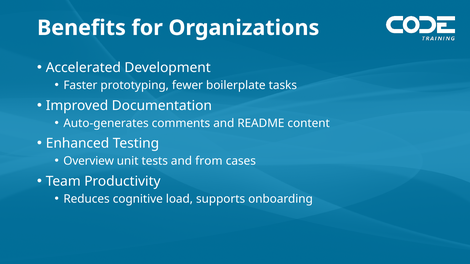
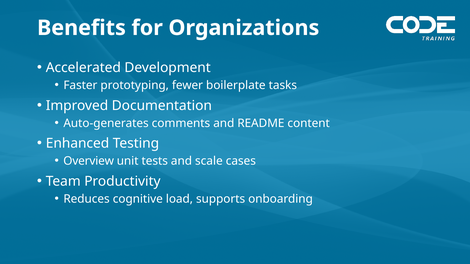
from: from -> scale (209, 161)
